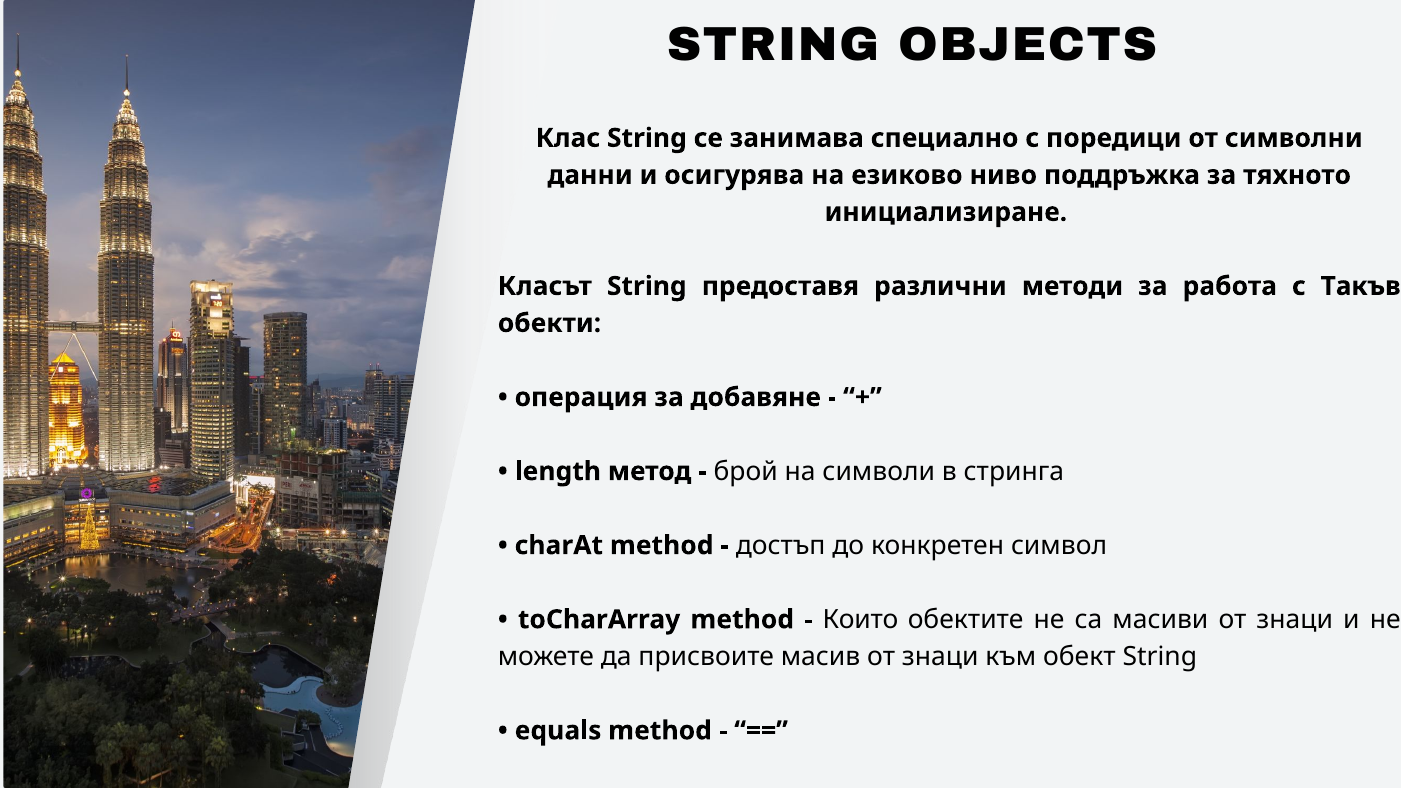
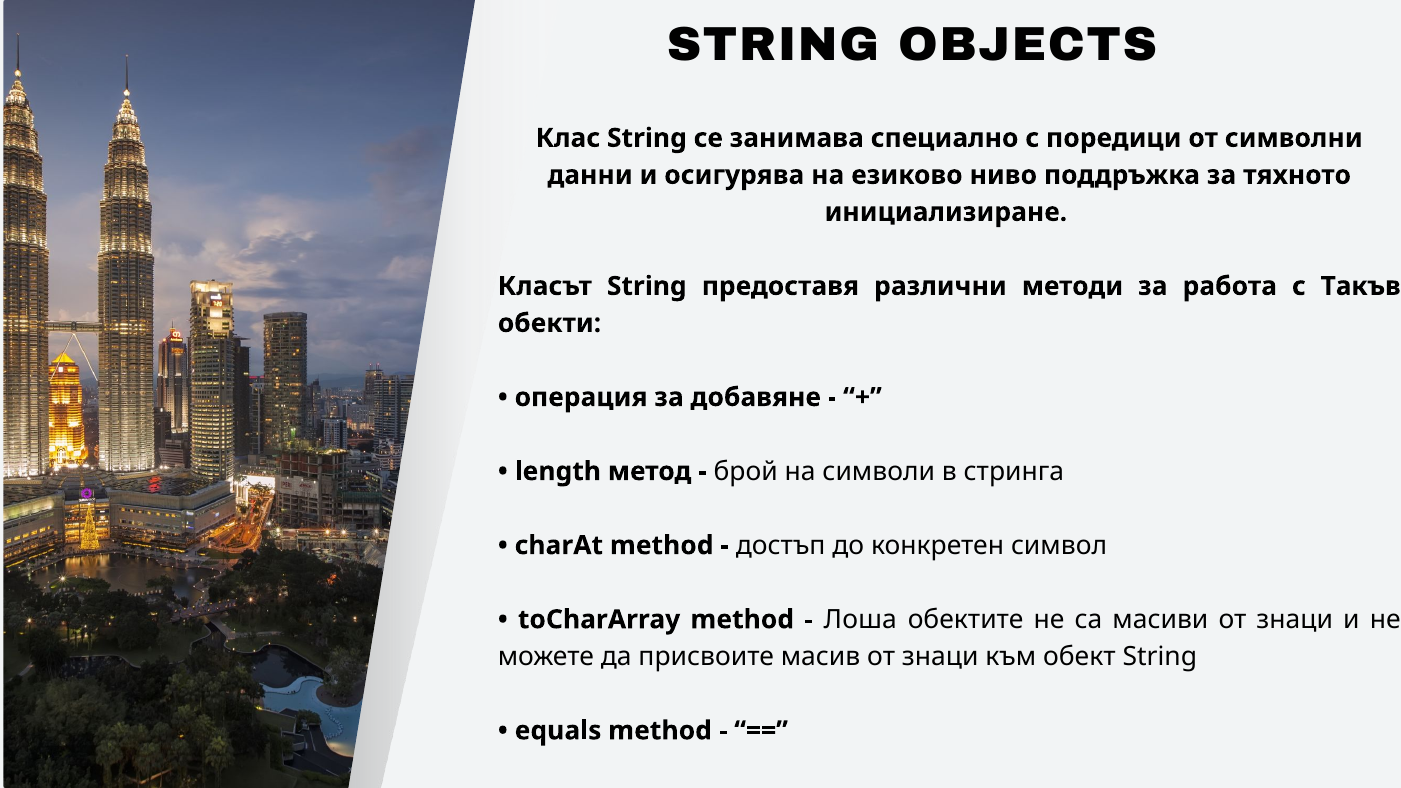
Които: Които -> Лоша (860, 620)
